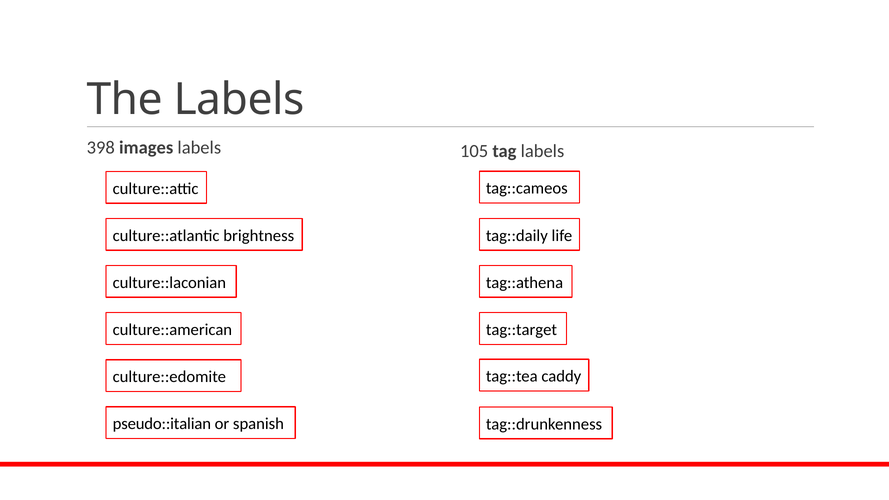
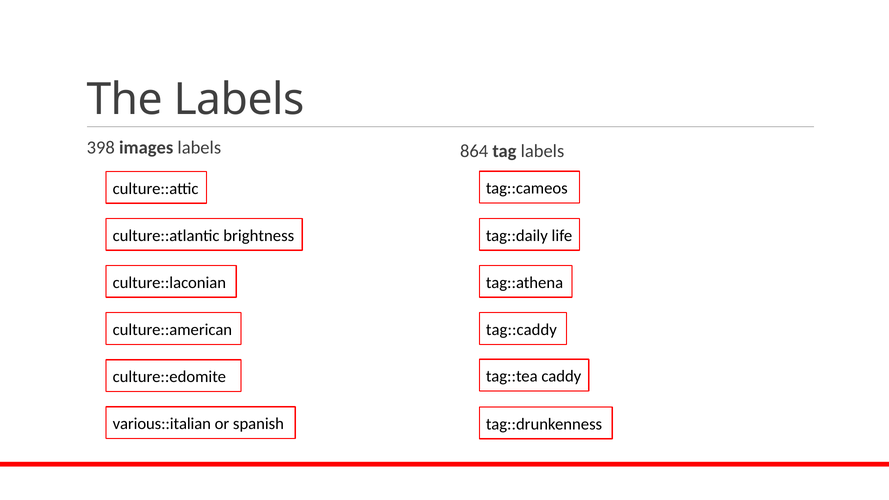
105: 105 -> 864 (474, 151)
tag::target: tag::target -> tag::caddy (521, 330)
pseudo::italian: pseudo::italian -> various::italian (162, 424)
